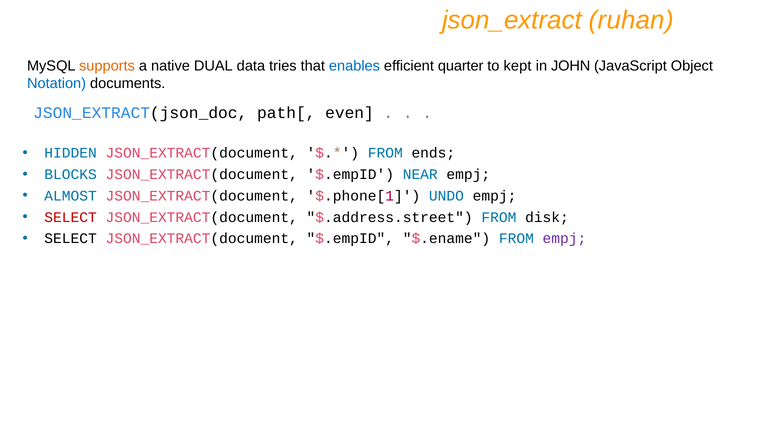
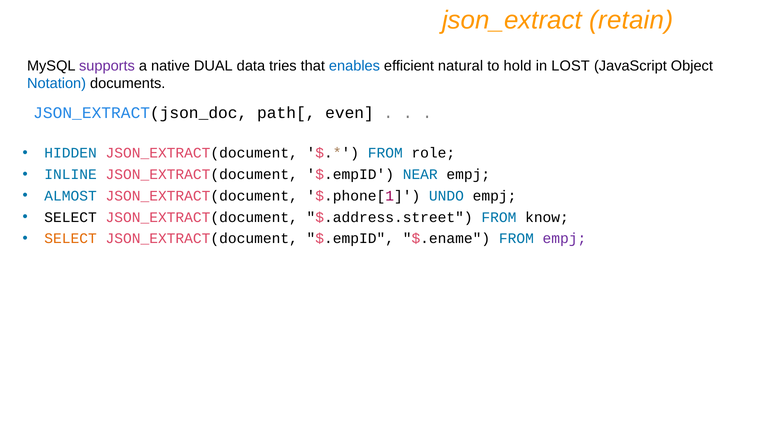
ruhan: ruhan -> retain (631, 20)
supports colour: orange -> purple (107, 66)
quarter: quarter -> natural (461, 66)
kept: kept -> hold (518, 66)
JOHN: JOHN -> LOST (571, 66)
ends: ends -> role (433, 153)
BLOCKS: BLOCKS -> INLINE (71, 175)
SELECT colour: red -> black (71, 217)
disk: disk -> know (547, 217)
SELECT colour: black -> orange (71, 239)
